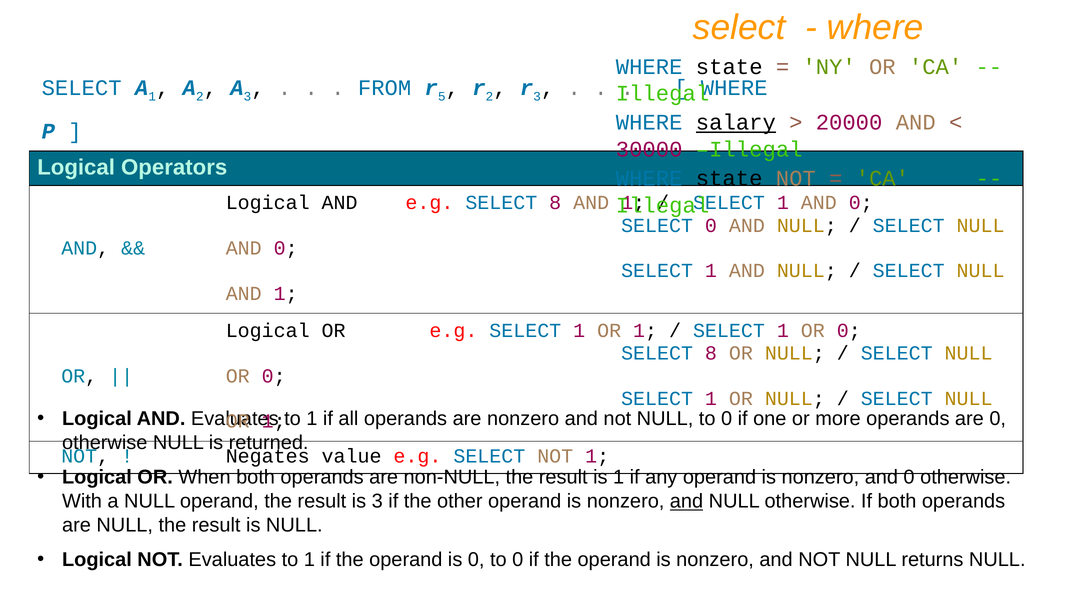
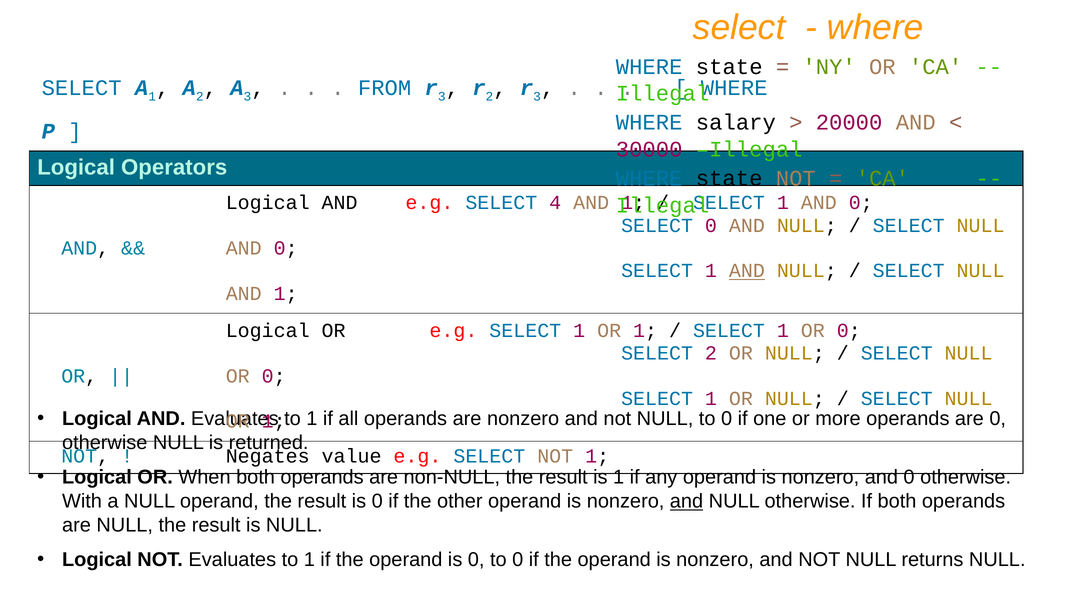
5: 5 -> 3 (442, 97)
salary underline: present -> none (736, 123)
e.g SELECT 8: 8 -> 4 (555, 203)
AND underline: none -> present (747, 271)
8: 8 -> 2 (711, 353)
result is 3: 3 -> 0 (377, 501)
